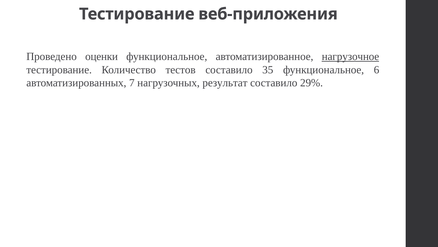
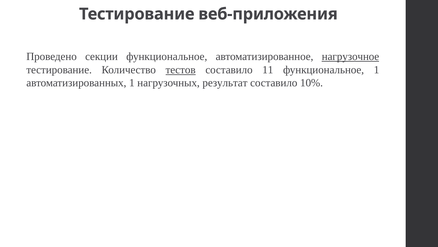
оценки: оценки -> секции (102, 57)
тестов underline: none -> present (181, 70)
35: 35 -> 11 (268, 70)
функциональное 6: 6 -> 1 (377, 70)
автоматизированных 7: 7 -> 1 (132, 83)
29%: 29% -> 10% (312, 83)
